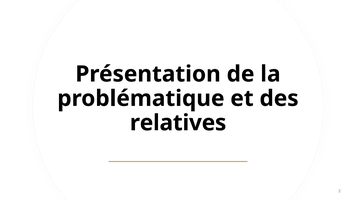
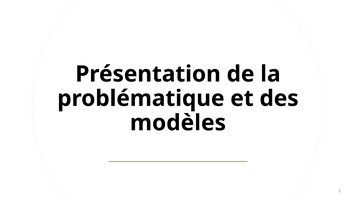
relatives: relatives -> modèles (178, 123)
